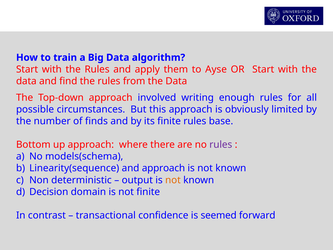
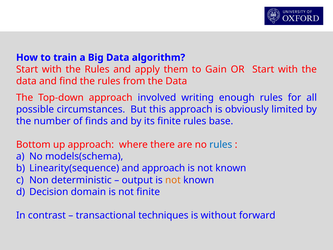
Ayse: Ayse -> Gain (216, 69)
rules colour: purple -> blue (221, 145)
confidence: confidence -> techniques (163, 215)
seemed: seemed -> without (219, 215)
